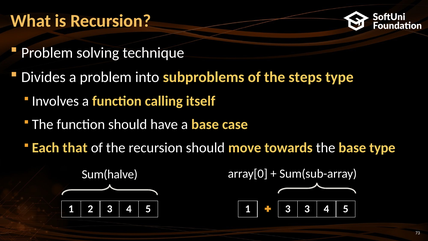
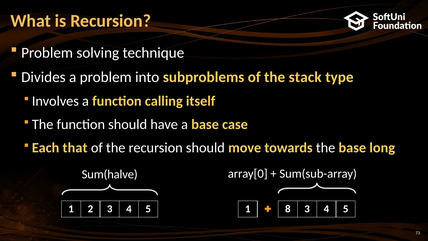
steps: steps -> stack (305, 77)
base type: type -> long (382, 148)
5 3: 3 -> 8 (288, 209)
